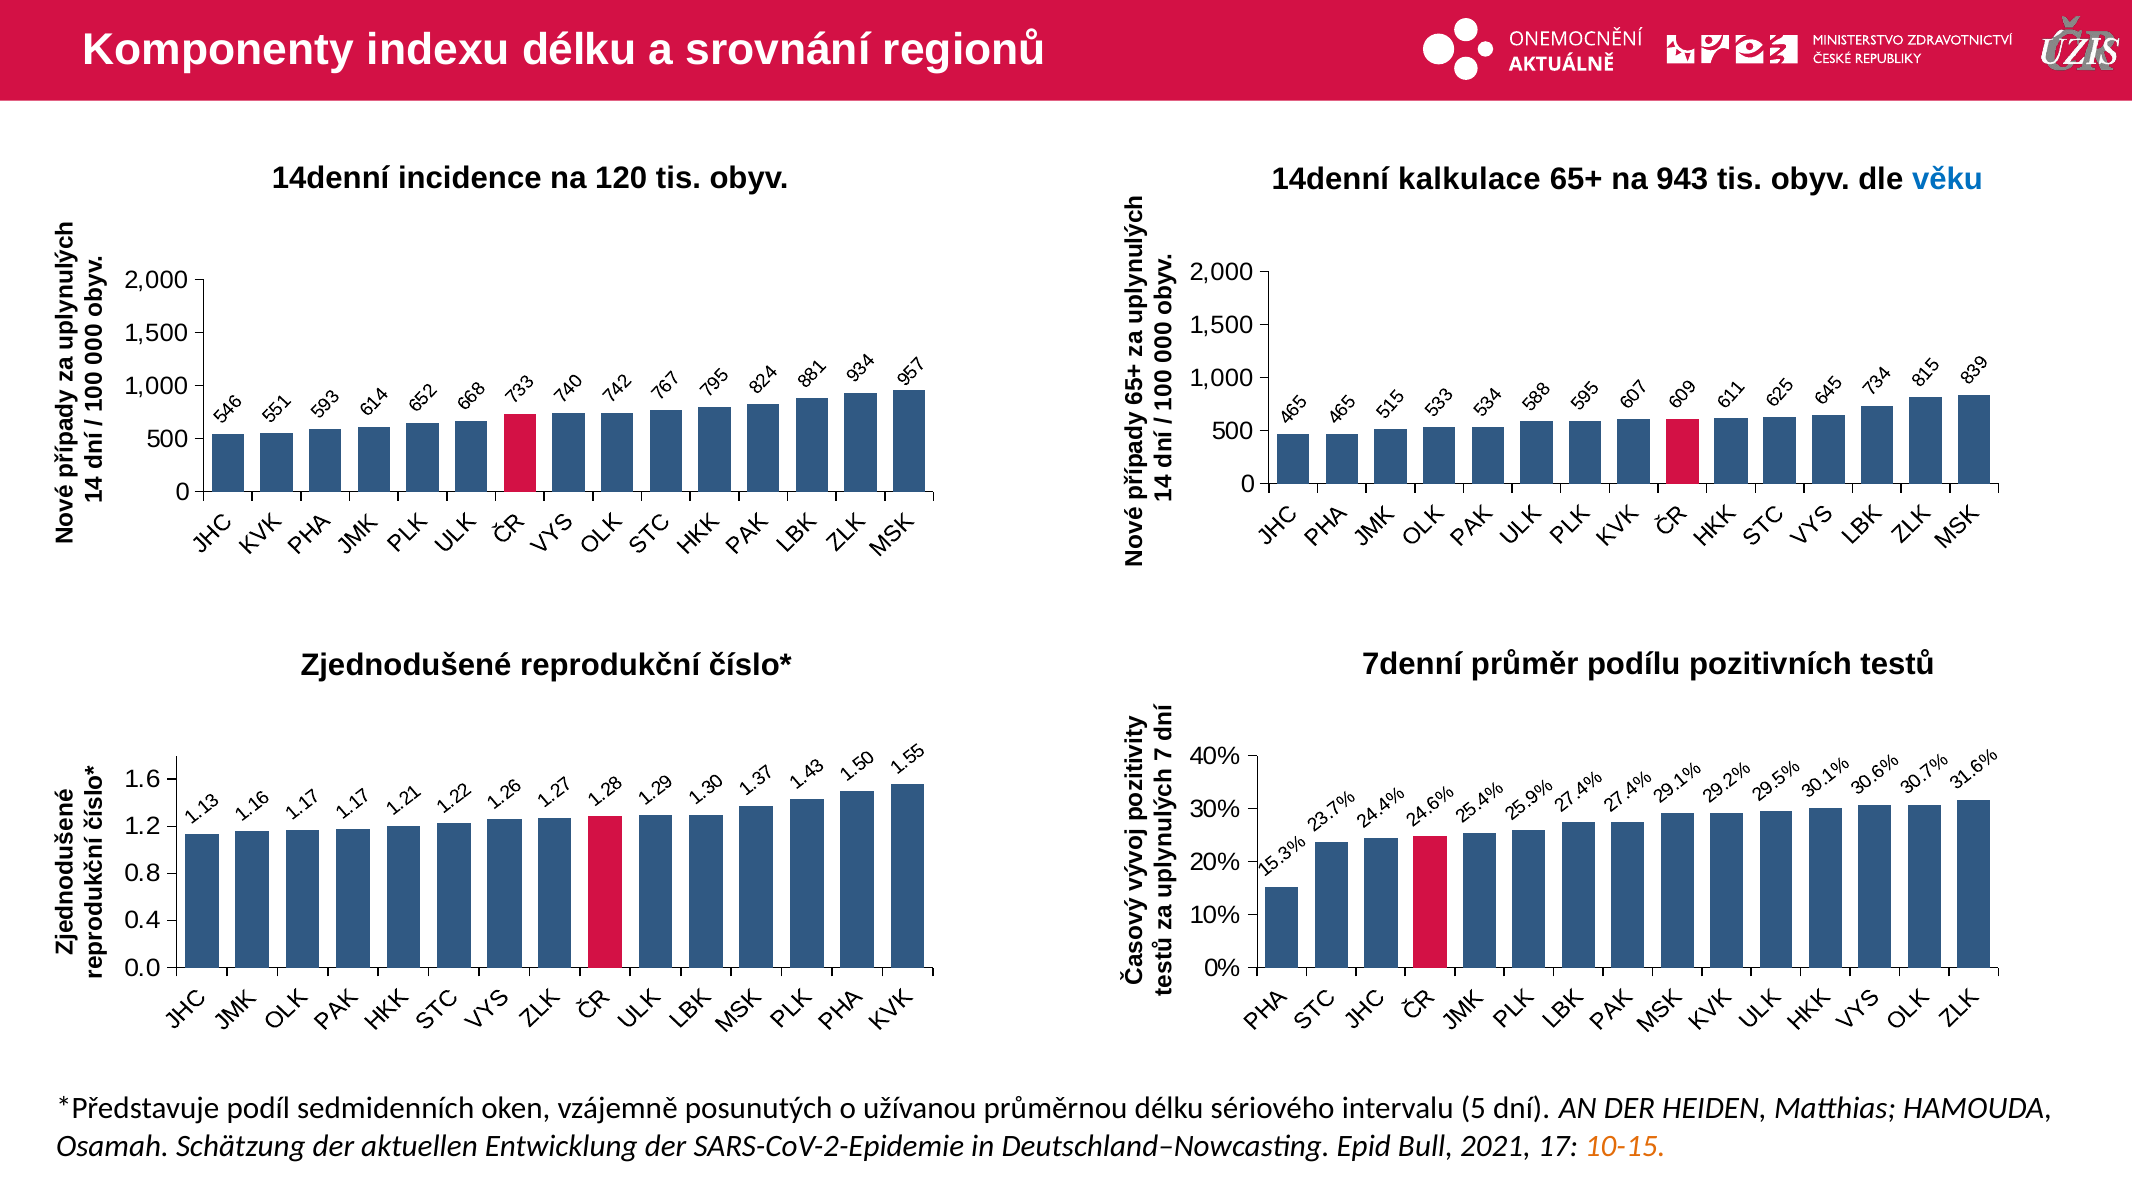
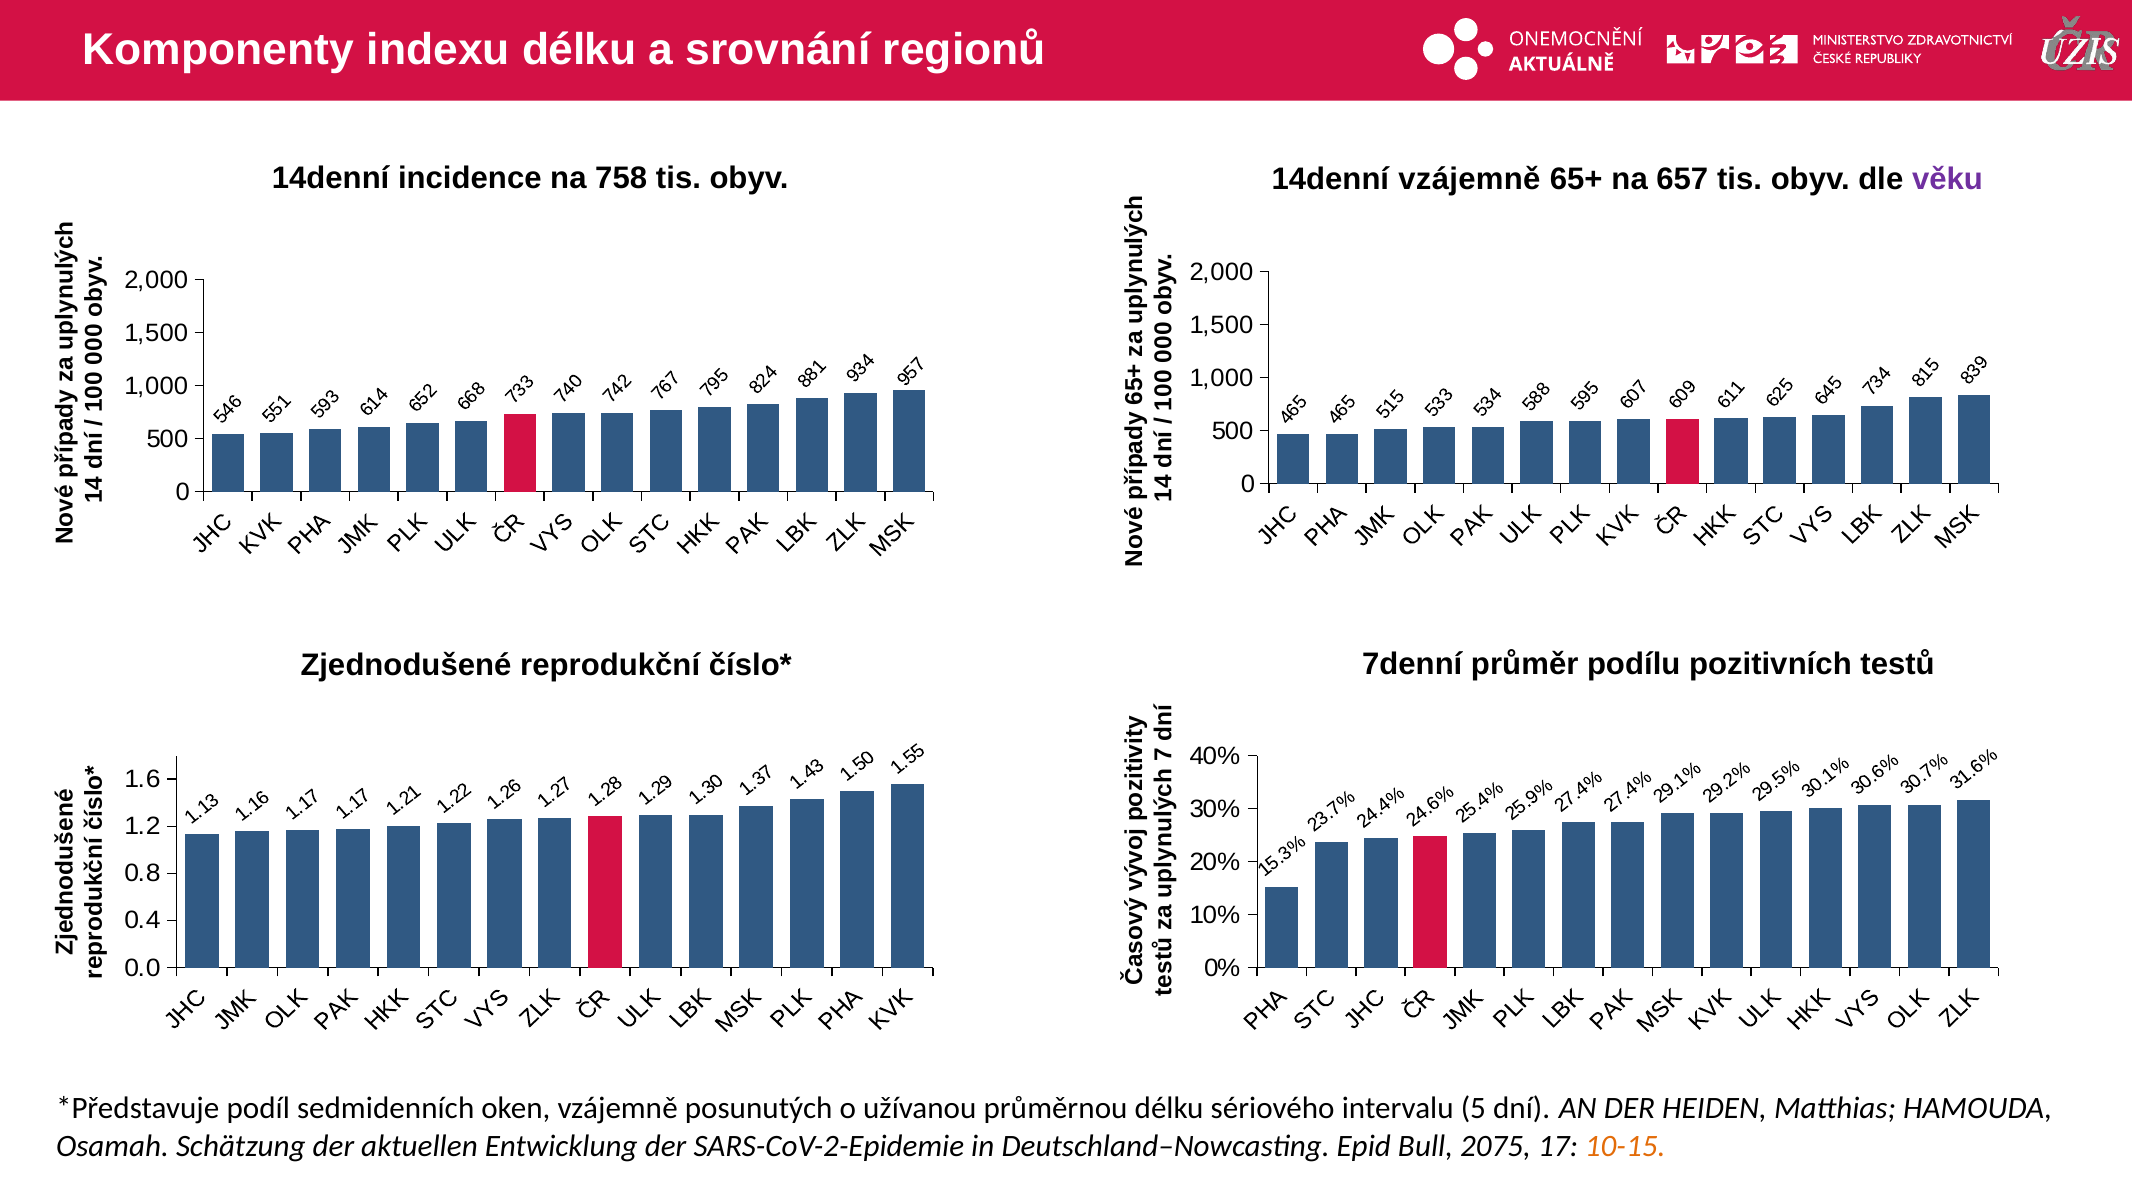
120: 120 -> 758 (621, 178)
14denní kalkulace: kalkulace -> vzájemně (1469, 179)
943: 943 -> 657 (1682, 179)
věku colour: blue -> purple (1947, 179)
2021: 2021 -> 2075 (1495, 1146)
